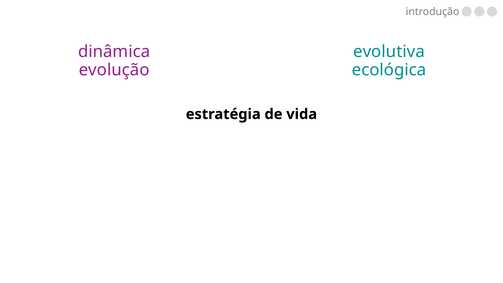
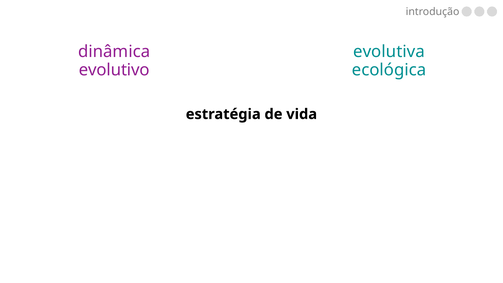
evolução: evolução -> evolutivo (114, 70)
